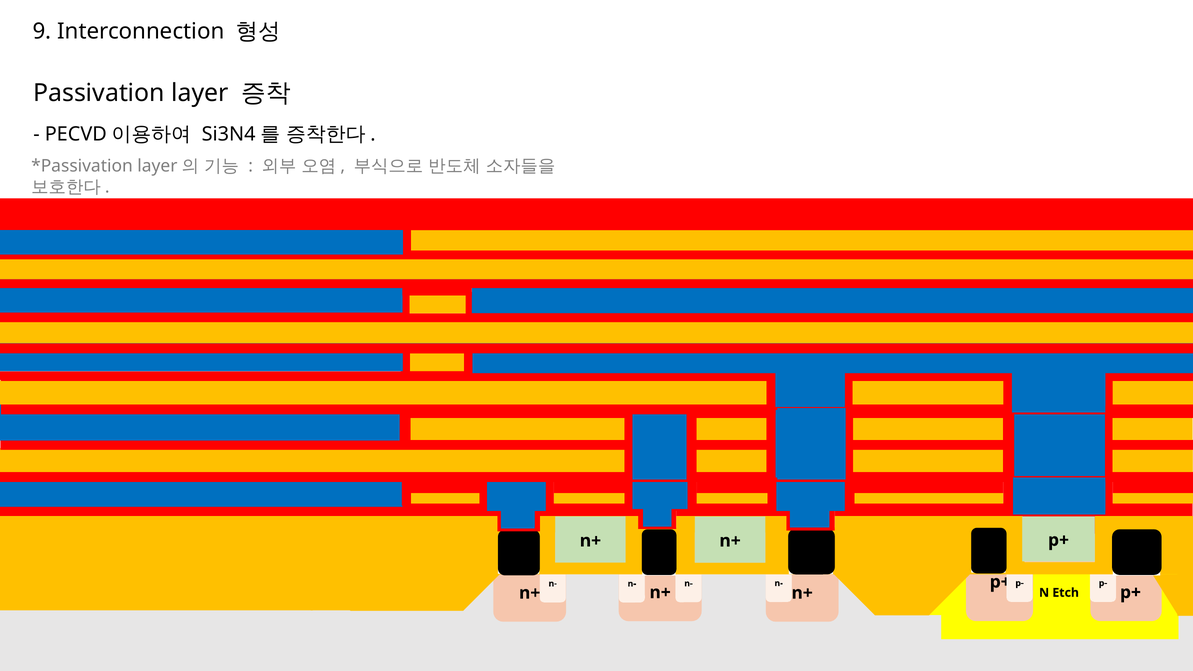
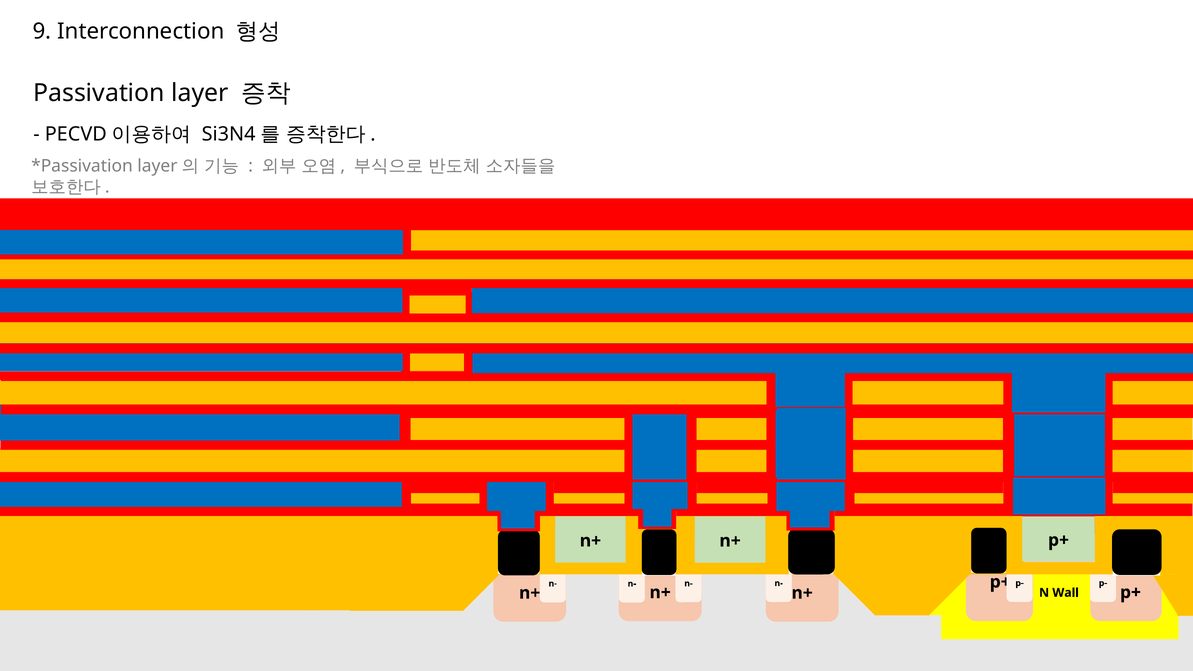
Etch: Etch -> Wall (1066, 593)
